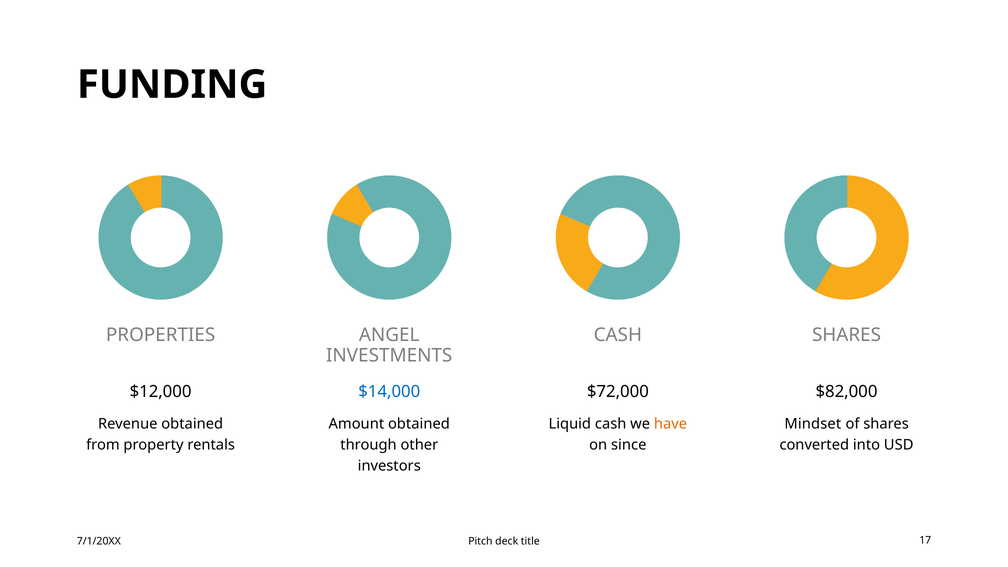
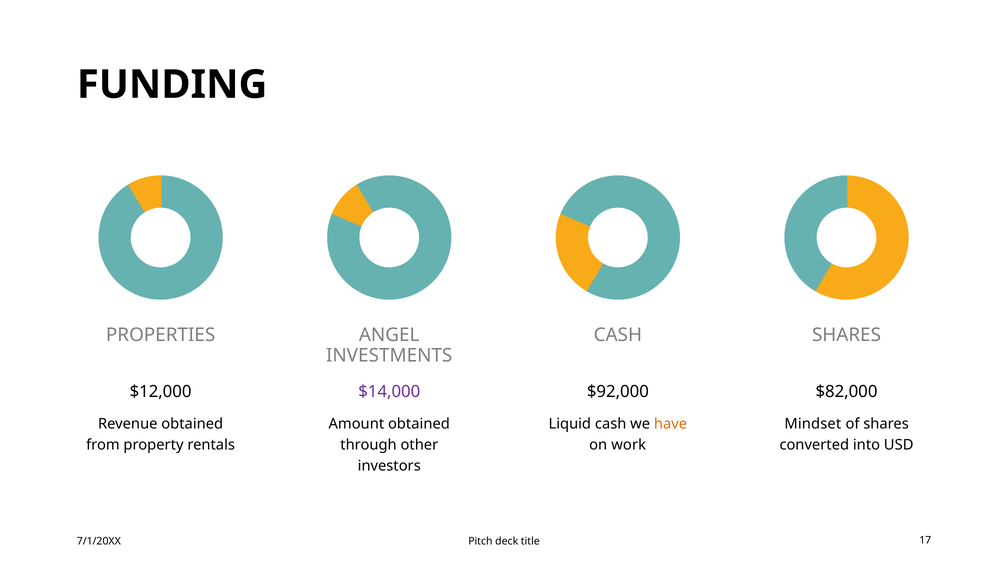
$14,000 colour: blue -> purple (389, 392)
$72,000: $72,000 -> $92,000 (618, 392)
since: since -> work (629, 445)
